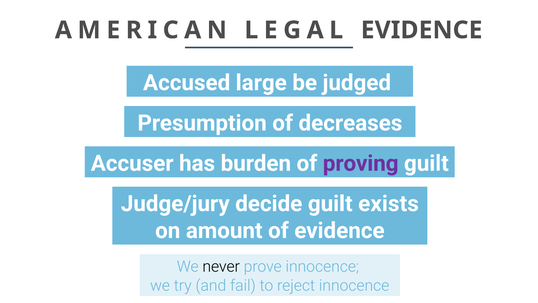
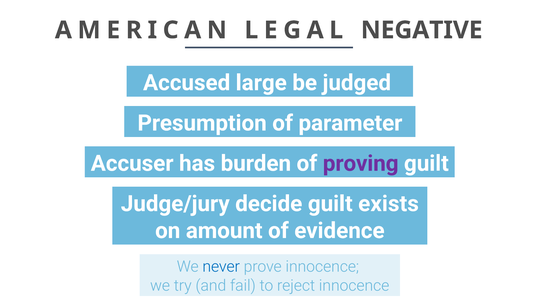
EVIDENCE: EVIDENCE -> NEGATIVE (422, 30)
decreases: decreases -> parameter (350, 123)
never colour: black -> blue (221, 266)
